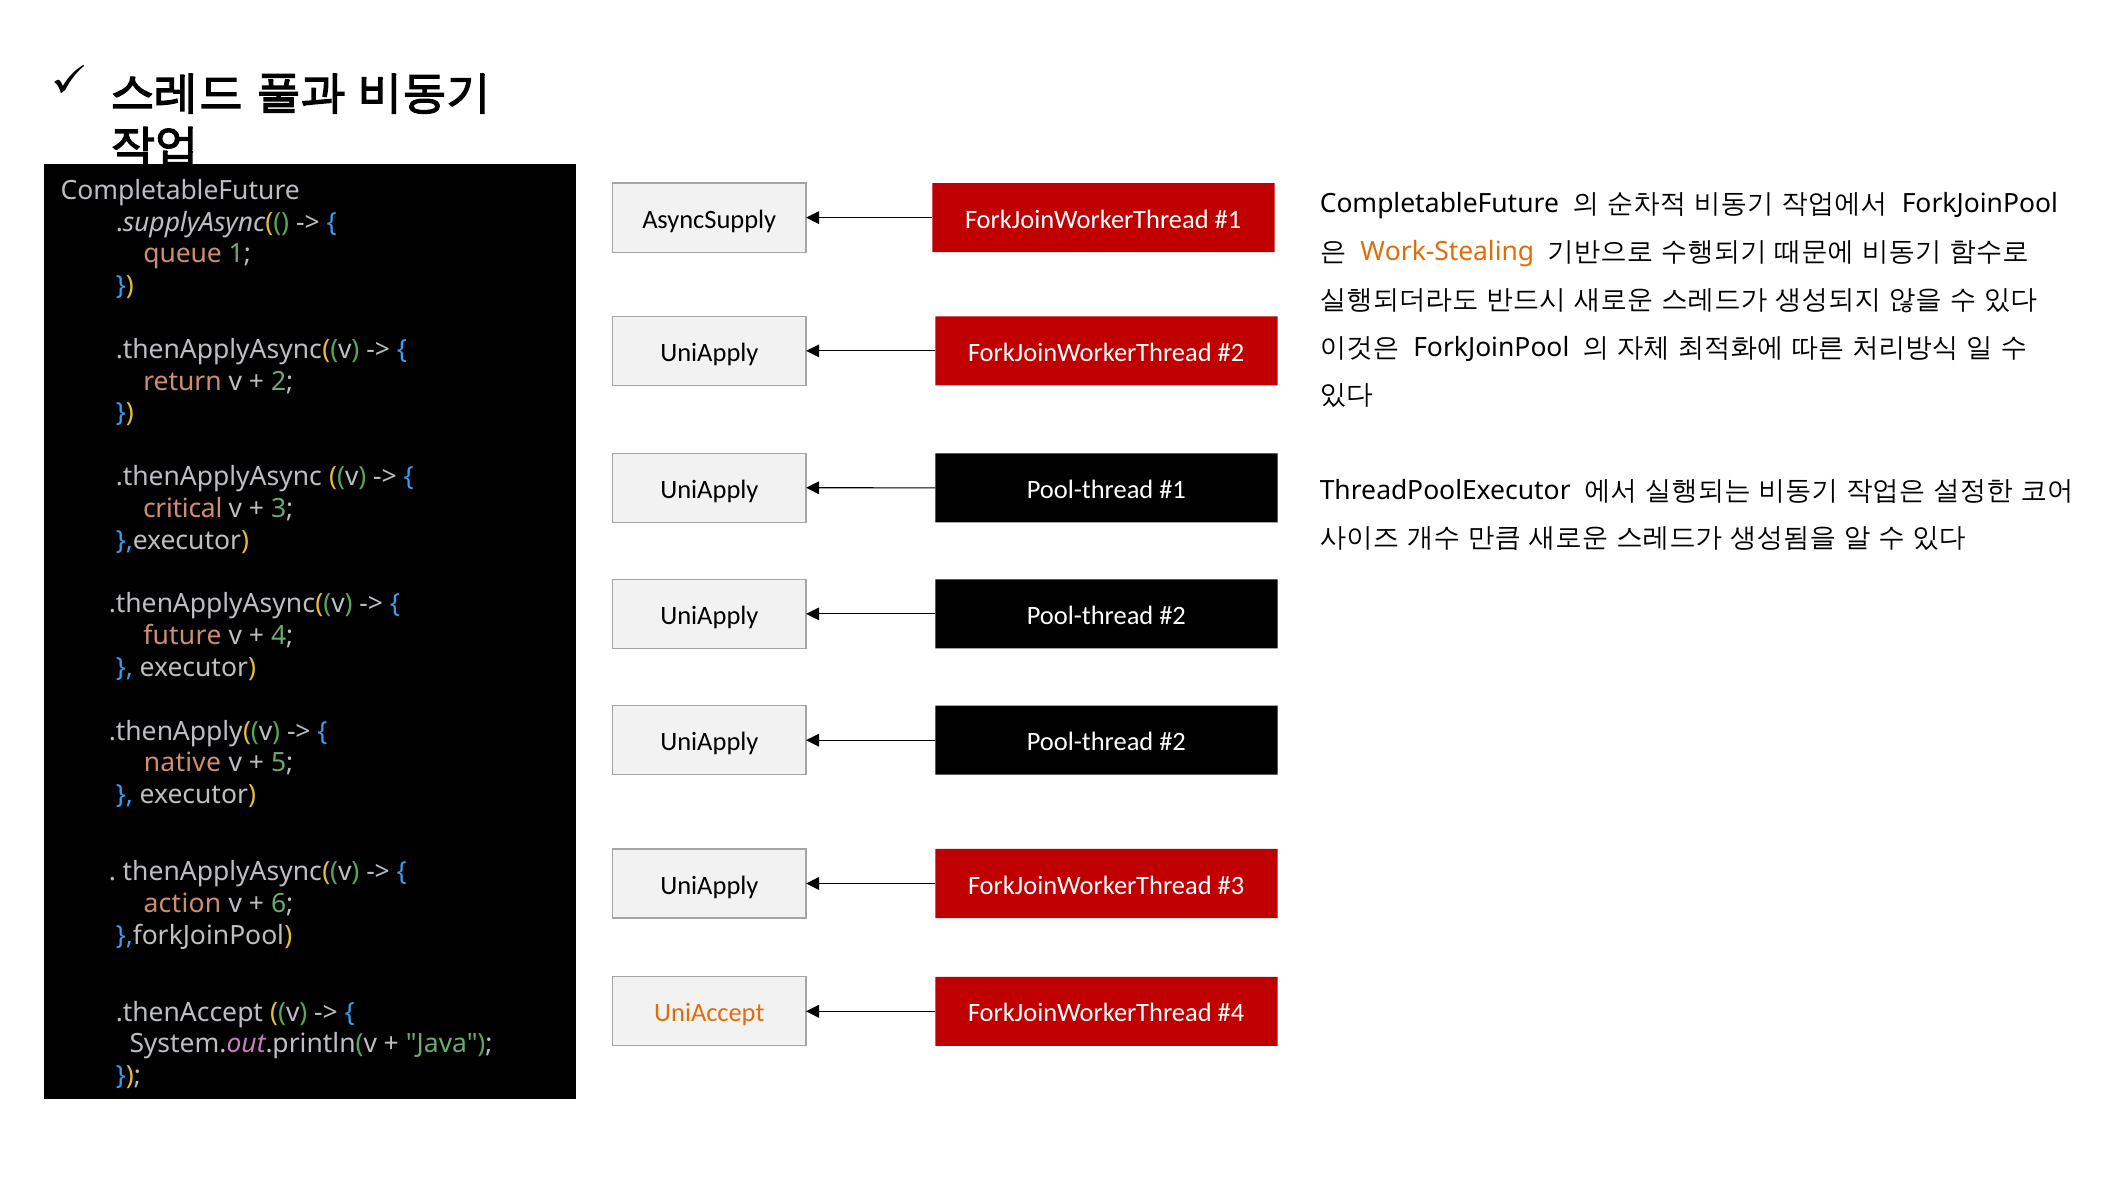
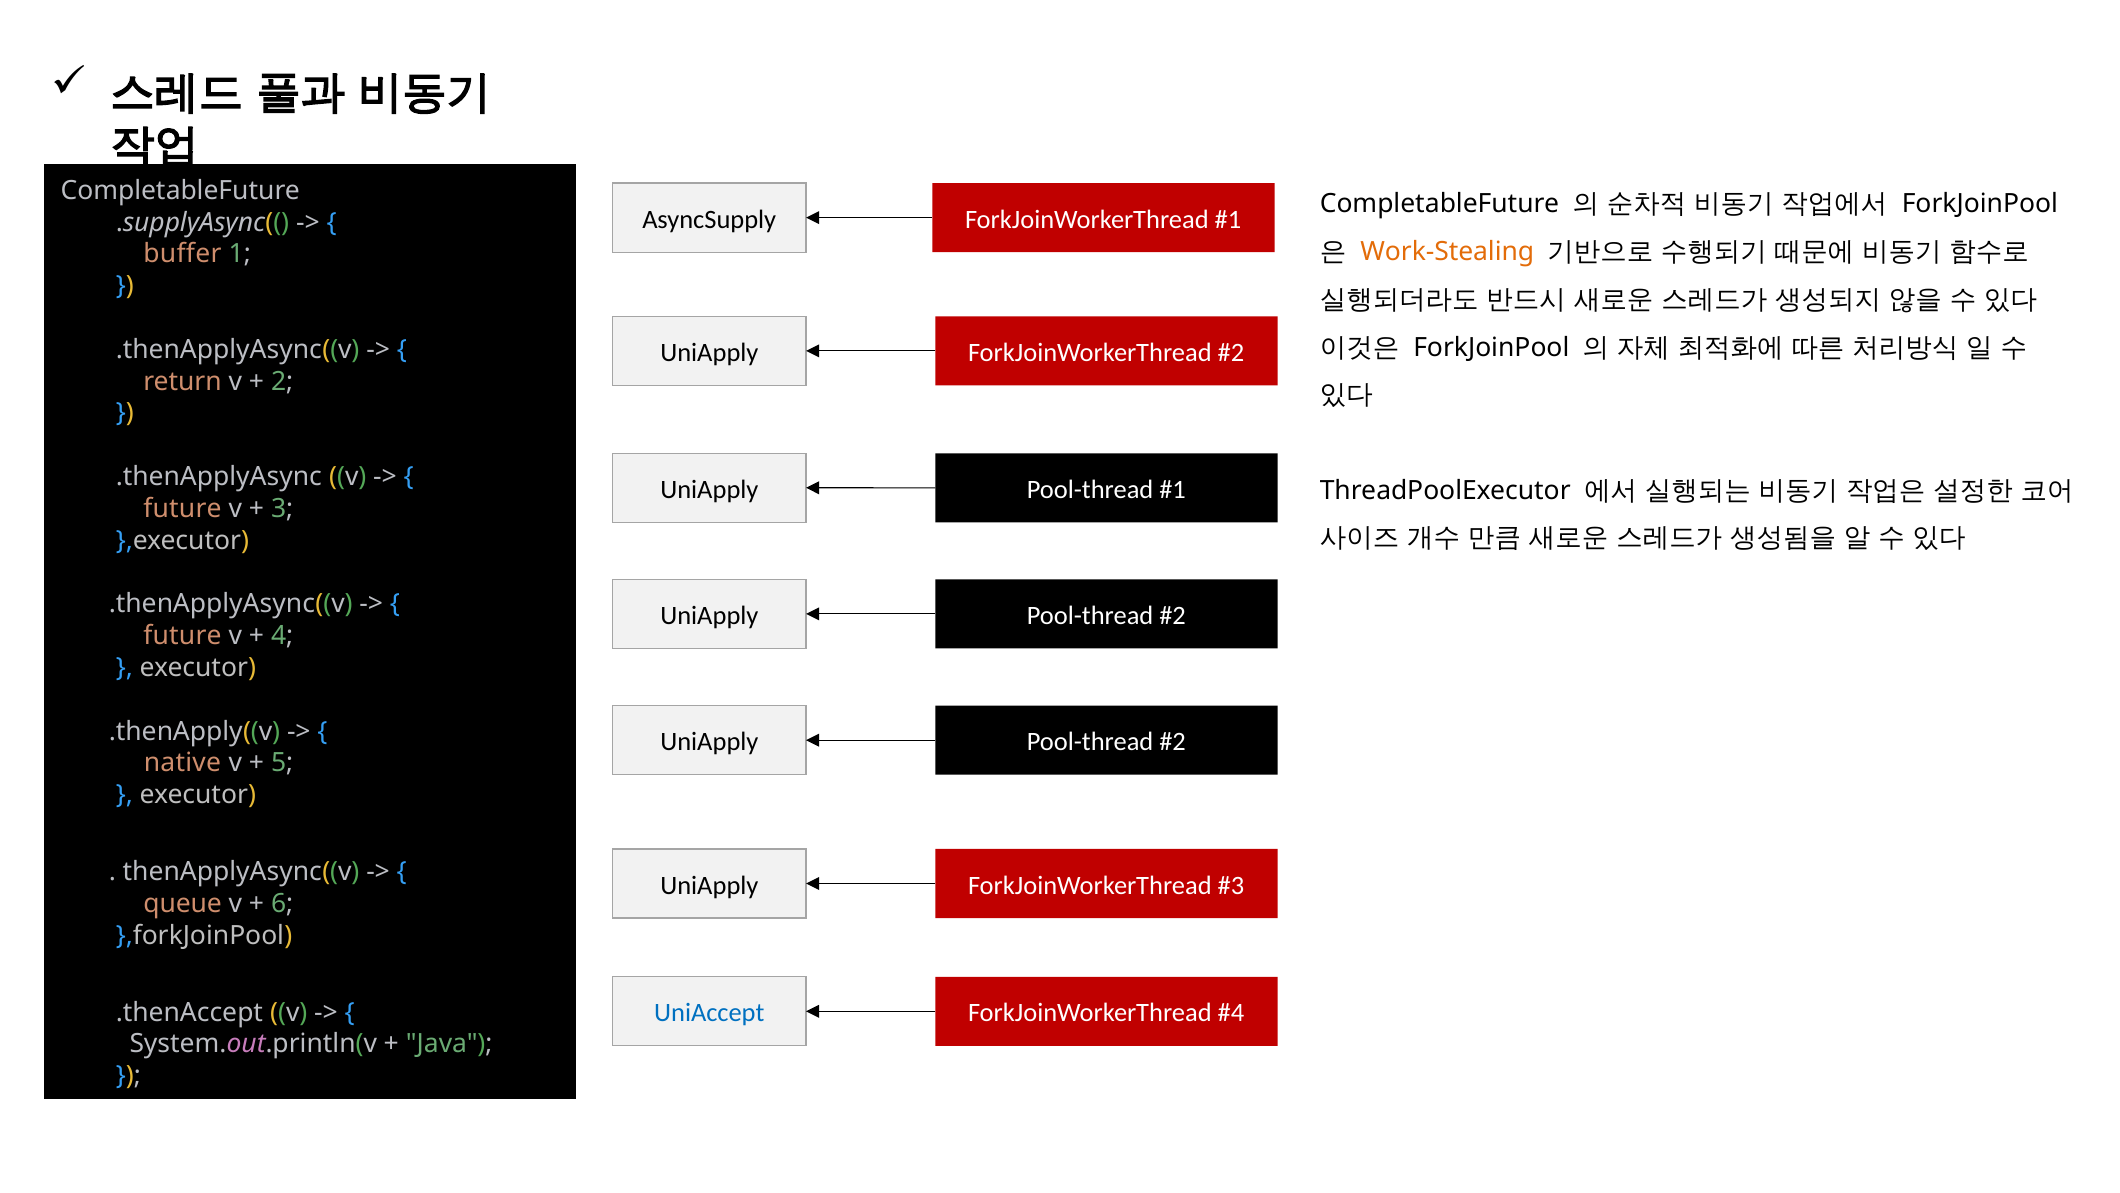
queue: queue -> buffer (182, 254)
critical: critical -> future (182, 508)
action: action -> queue (183, 903)
UniAccept colour: orange -> blue (709, 1013)
